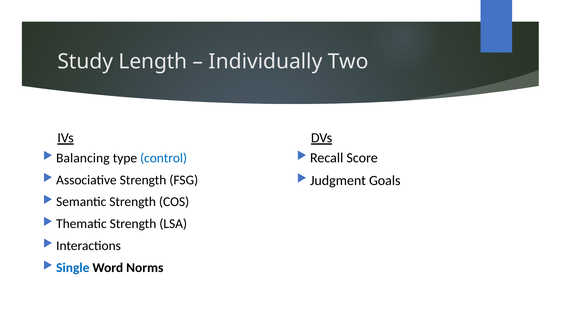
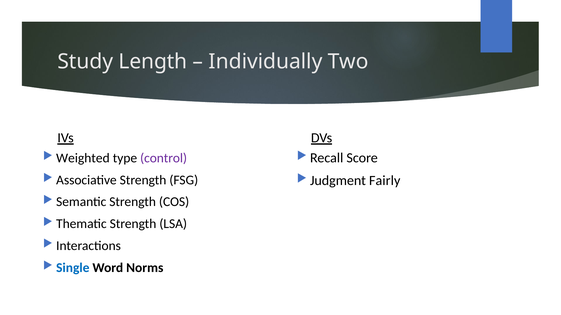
Balancing: Balancing -> Weighted (83, 158)
control colour: blue -> purple (164, 158)
Goals: Goals -> Fairly (385, 181)
